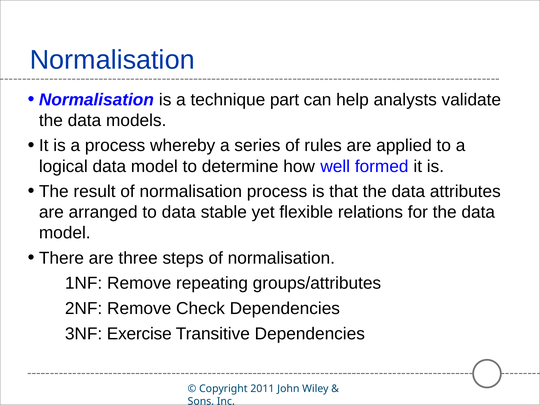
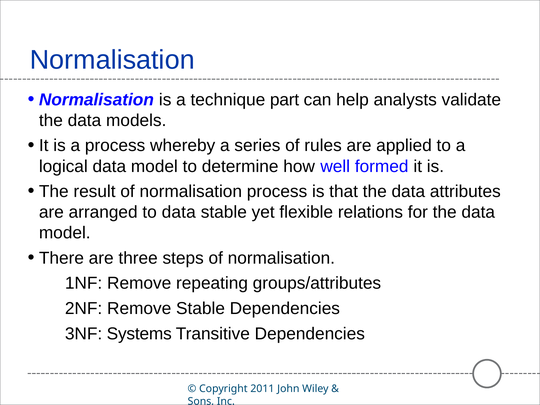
Remove Check: Check -> Stable (201, 308)
Exercise: Exercise -> Systems (139, 334)
